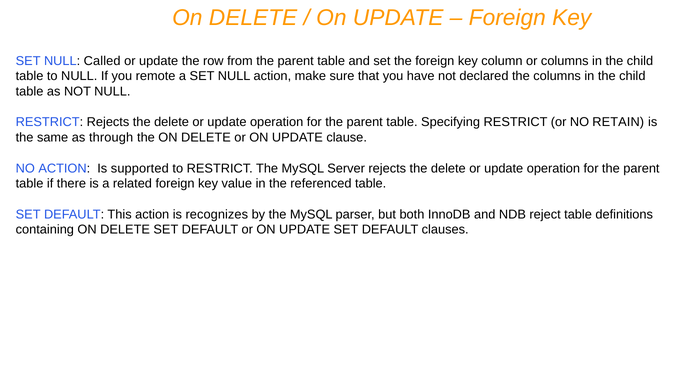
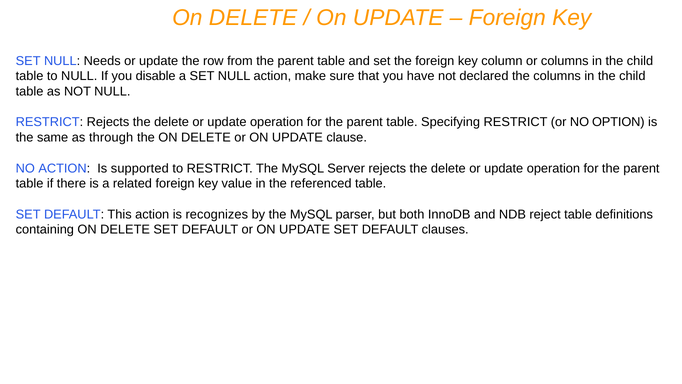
Called: Called -> Needs (102, 61)
remote: remote -> disable (156, 76)
RETAIN: RETAIN -> OPTION (618, 122)
